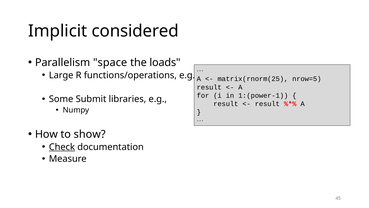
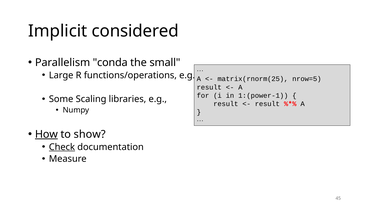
space: space -> conda (110, 62)
loads: loads -> small (165, 62)
Submit: Submit -> Scaling (91, 99)
How underline: none -> present (46, 134)
